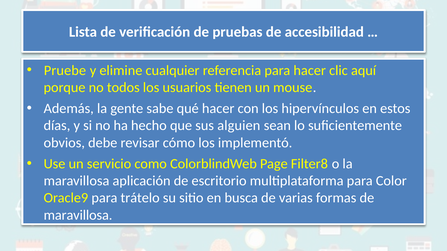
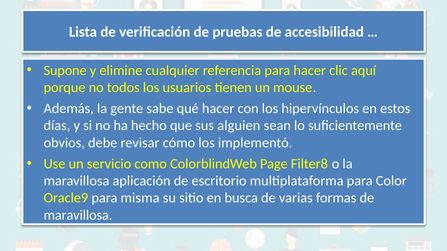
Pruebe: Pruebe -> Supone (65, 70)
trátelo: trátelo -> misma (140, 198)
